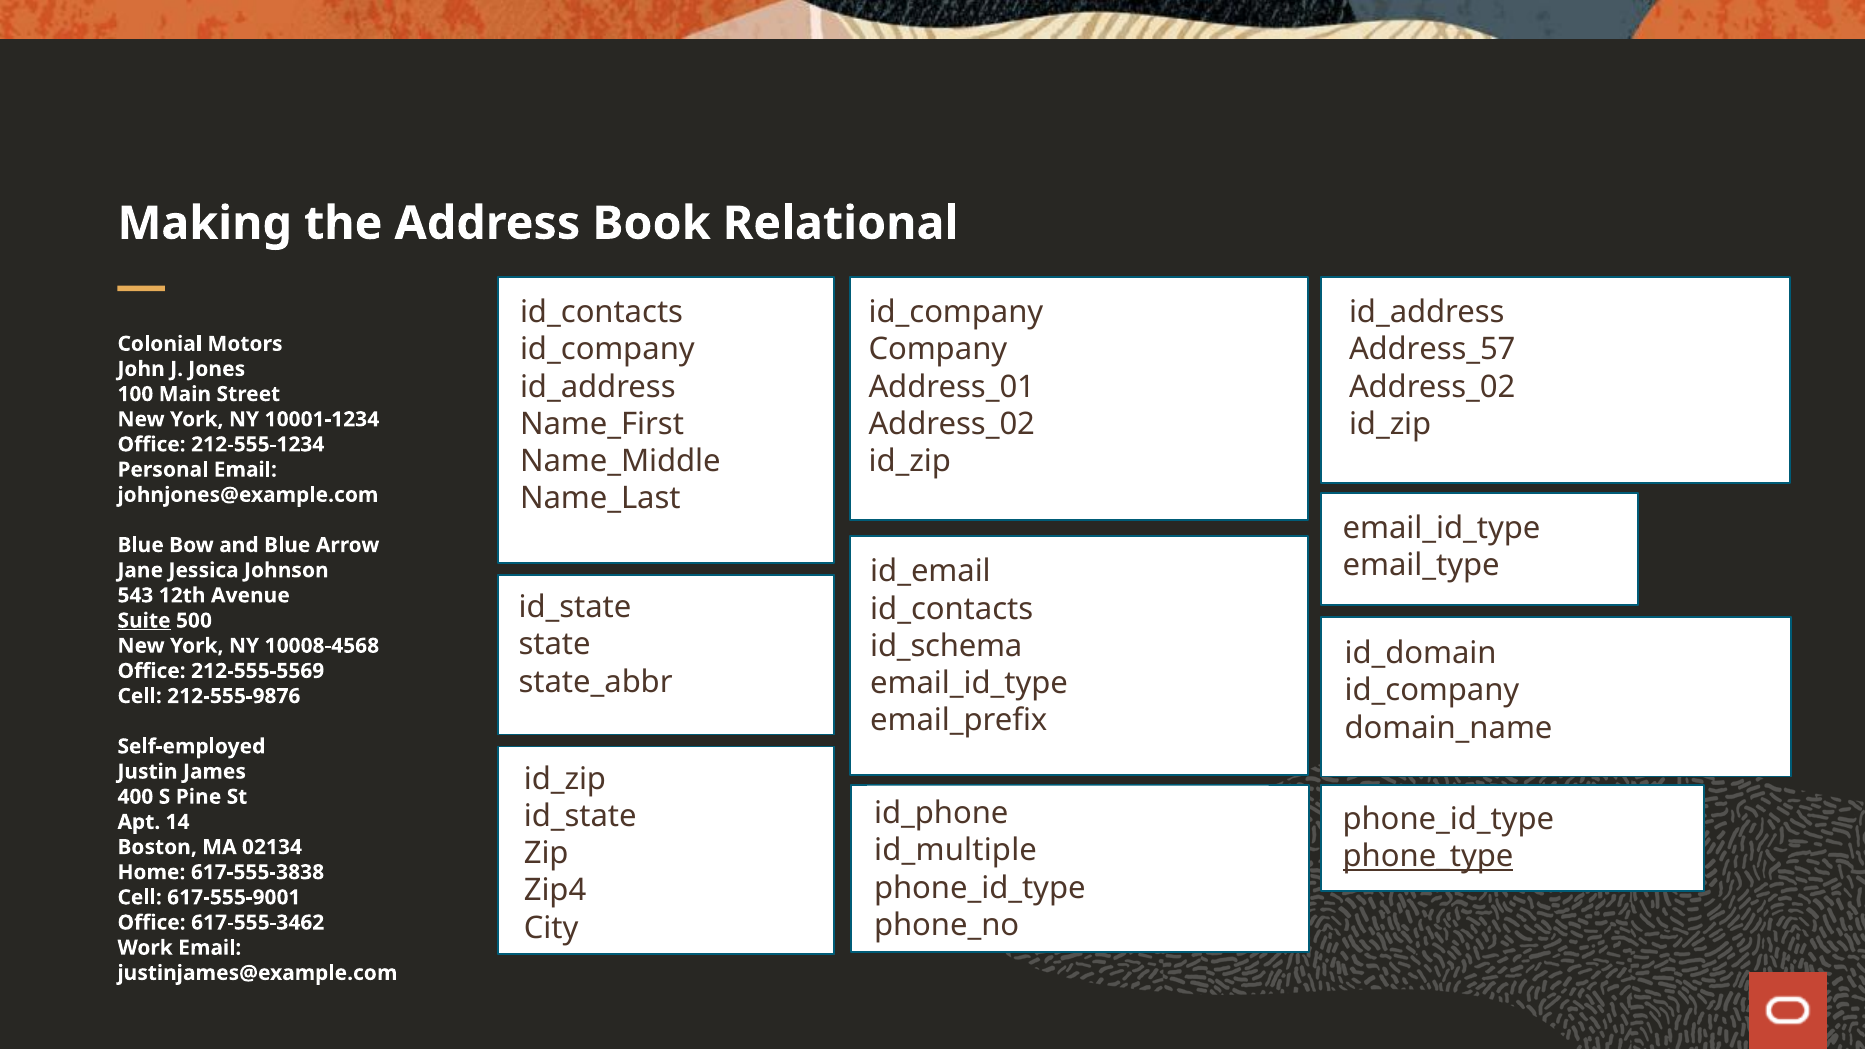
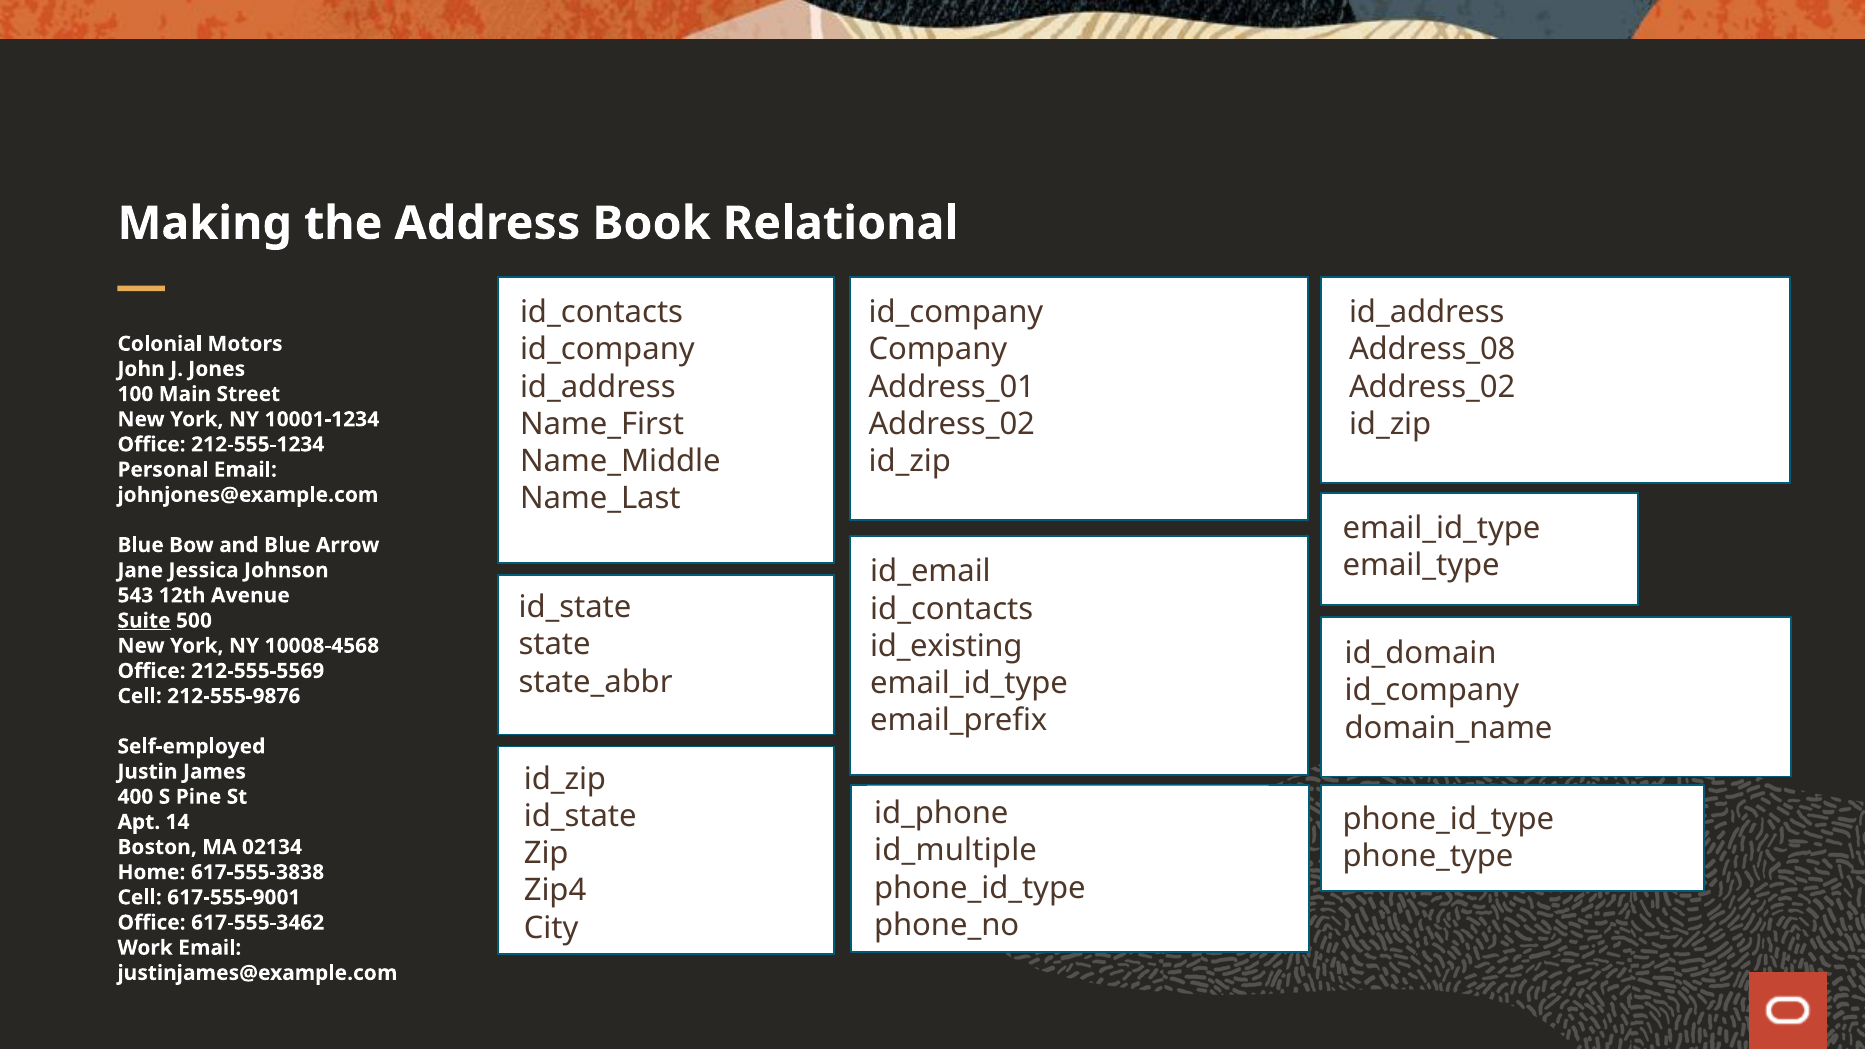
Address_57: Address_57 -> Address_08 (1432, 350)
id_schema: id_schema -> id_existing (946, 646)
phone_type underline: present -> none (1428, 857)
